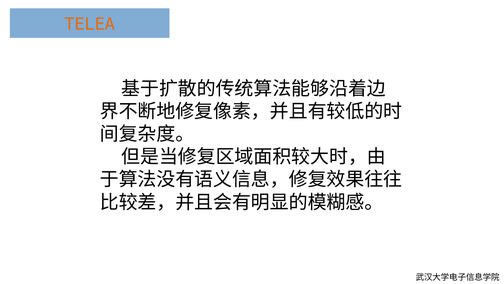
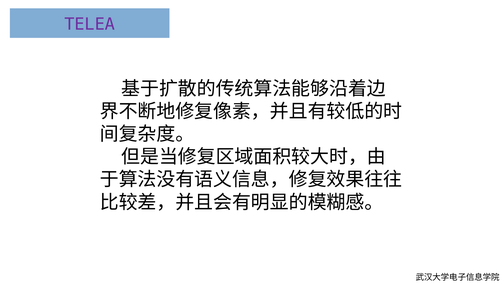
TELEA colour: orange -> purple (90, 24)
